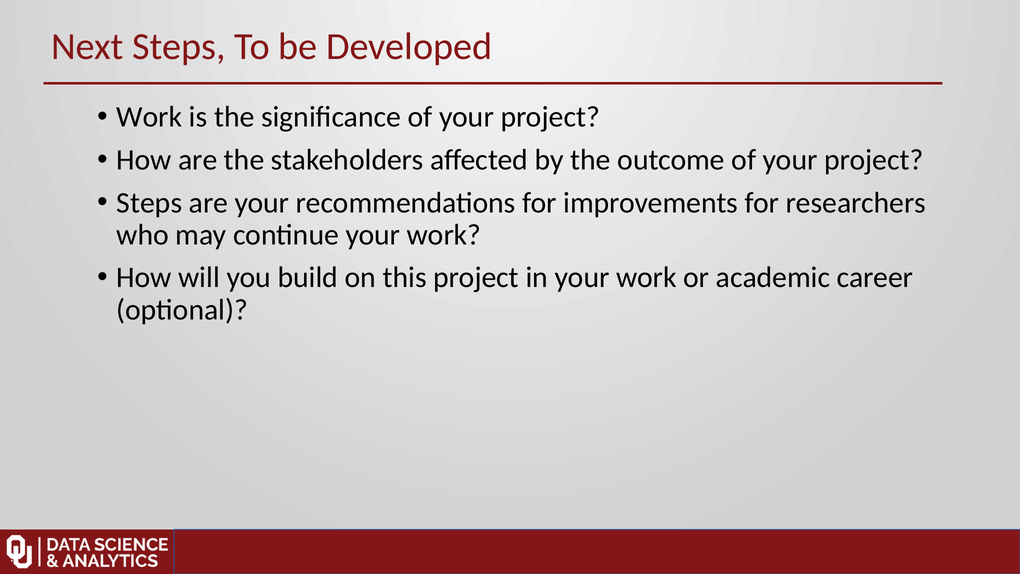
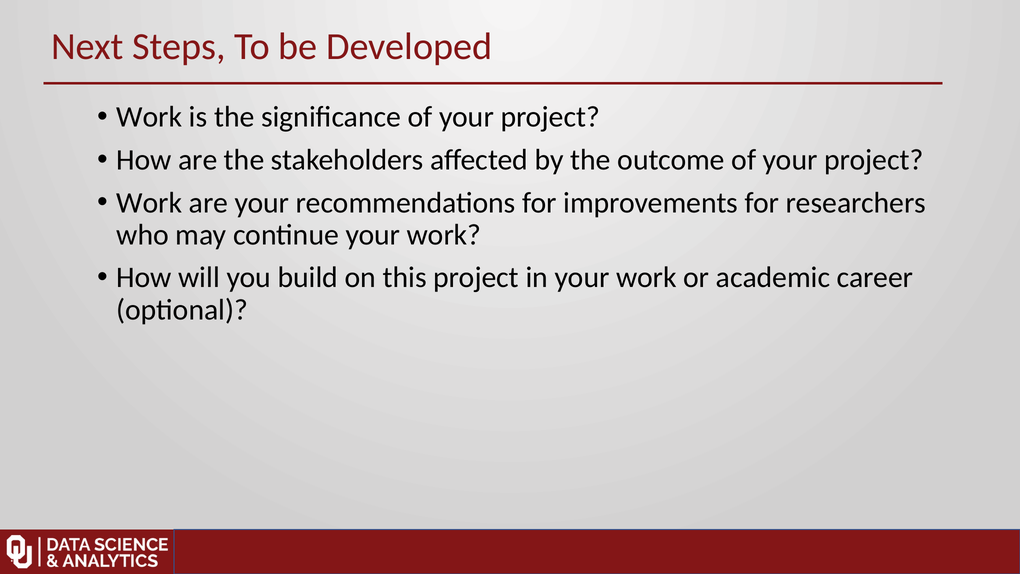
Steps: Steps -> Work (149, 203)
